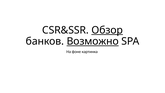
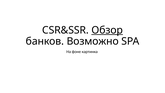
Возможно underline: present -> none (93, 41)
